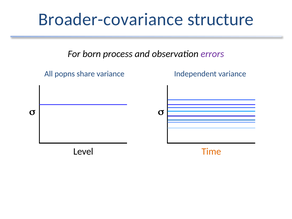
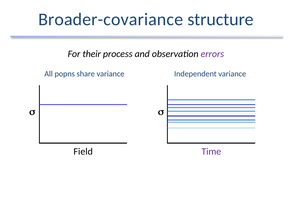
born: born -> their (92, 54)
Level: Level -> Field (83, 152)
Time colour: orange -> purple (211, 152)
